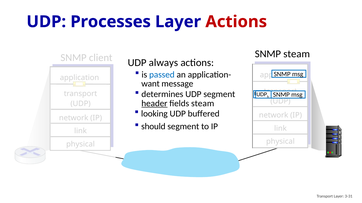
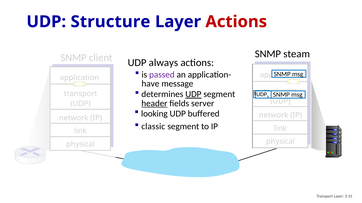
Processes: Processes -> Structure (110, 22)
passed colour: blue -> purple (162, 75)
want: want -> have (150, 84)
UDP underline: none -> present (193, 95)
fields steam: steam -> server (203, 104)
should: should -> classic (153, 127)
